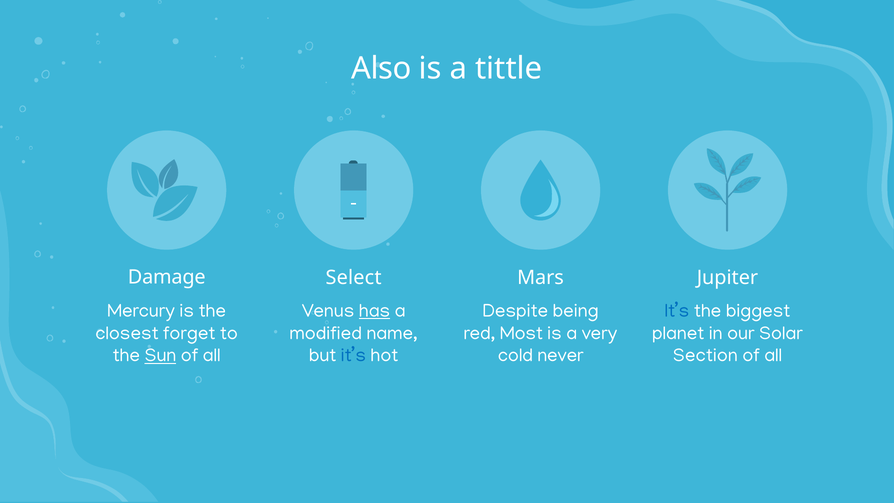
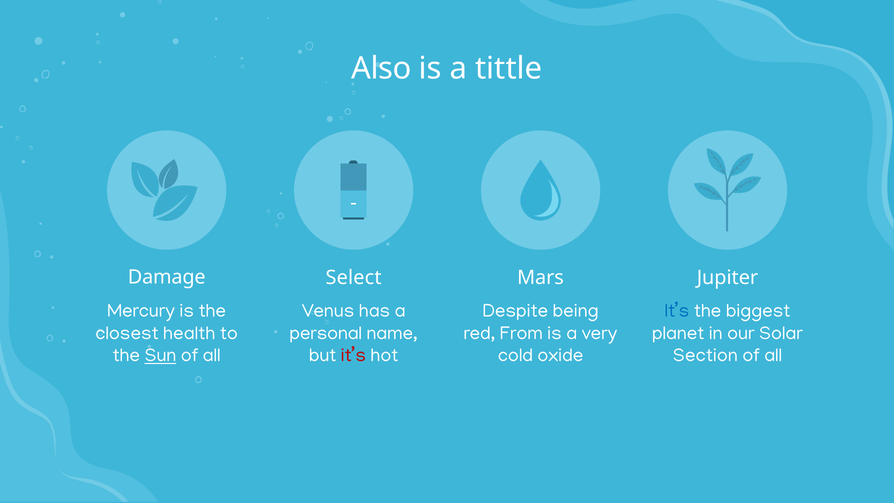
has underline: present -> none (375, 311)
forget: forget -> health (189, 333)
modified: modified -> personal (326, 333)
Most: Most -> From (521, 333)
it’s colour: blue -> red (353, 355)
never: never -> oxide (560, 355)
